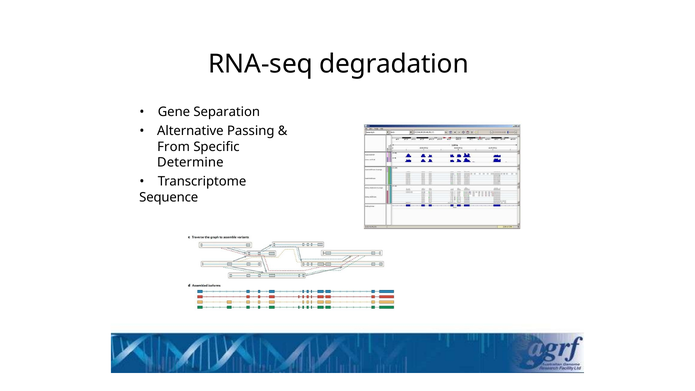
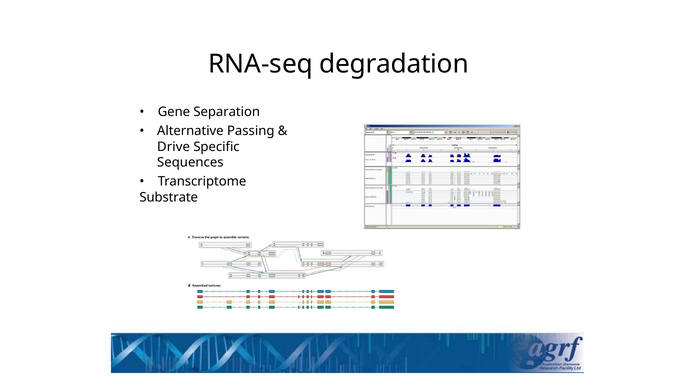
From: From -> Drive (174, 147)
Determine: Determine -> Sequences (190, 162)
Sequence: Sequence -> Substrate (169, 197)
